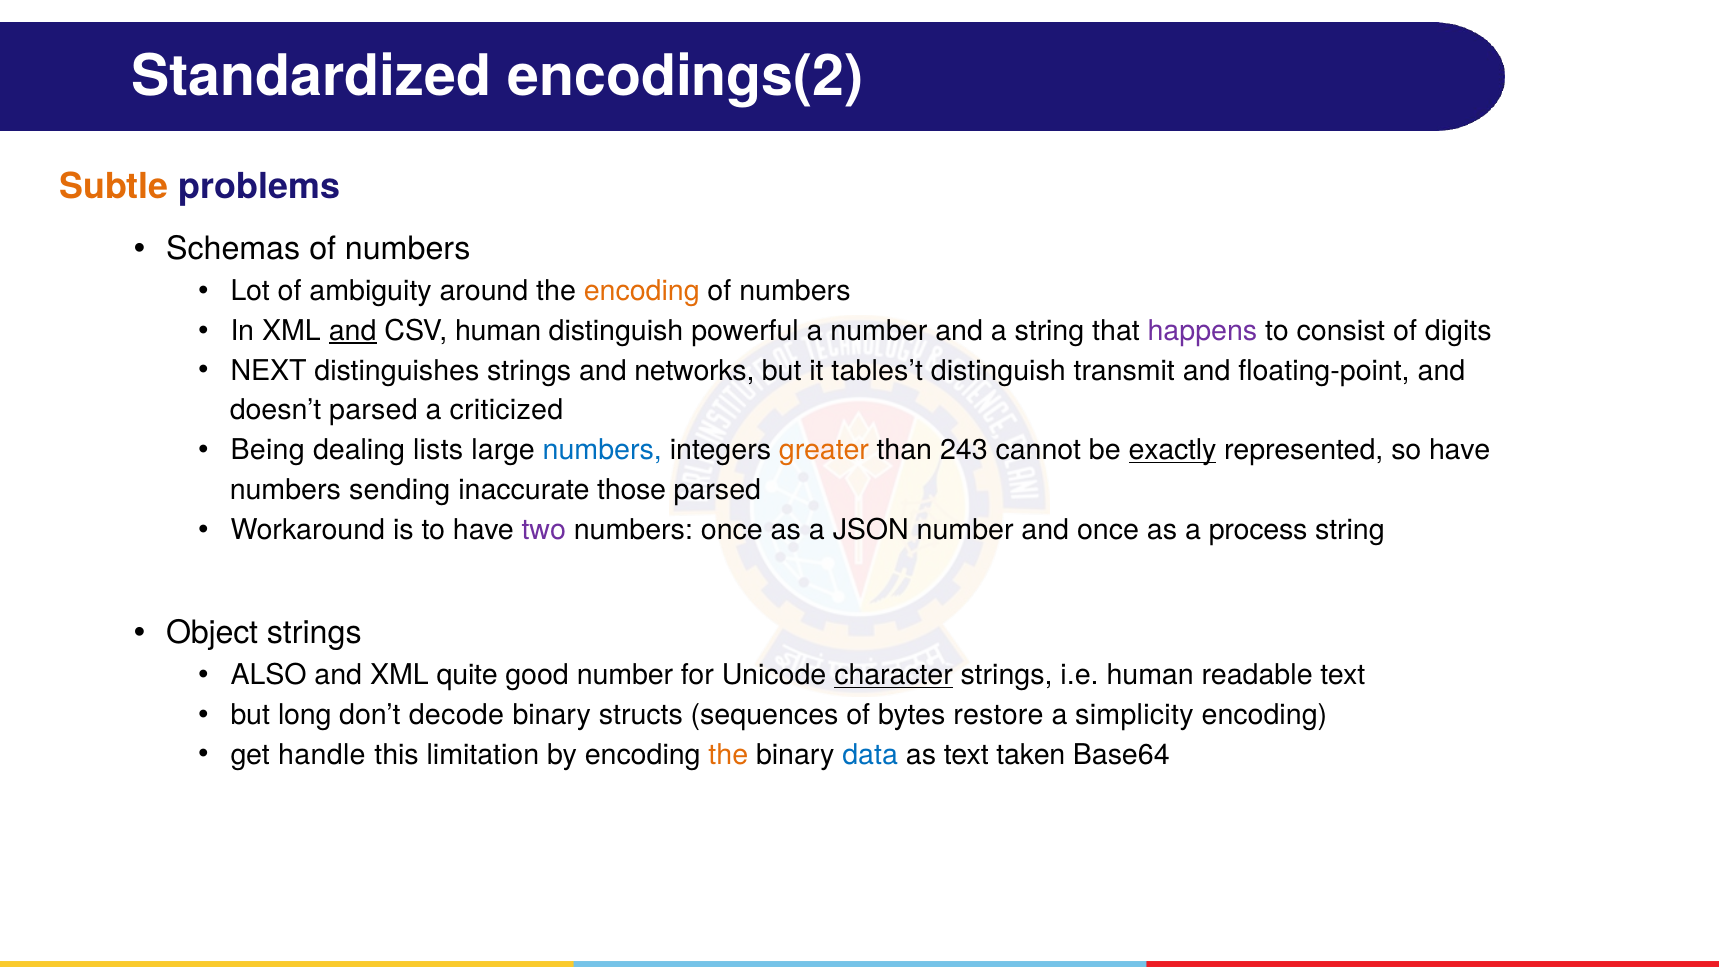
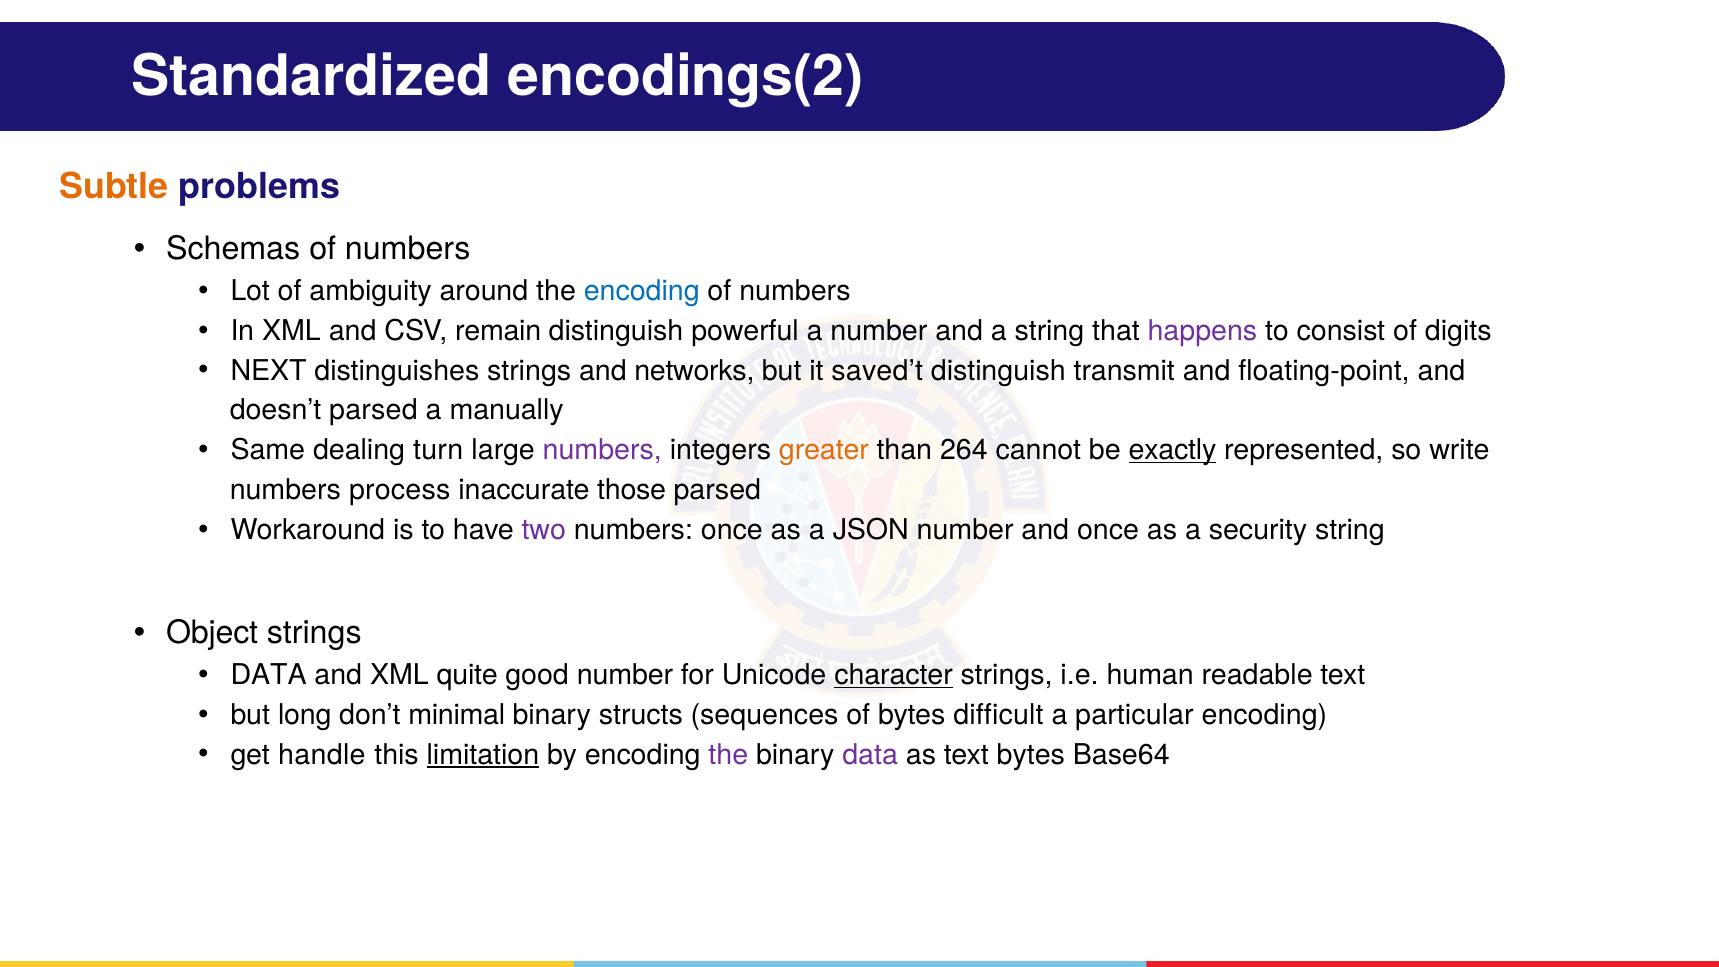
encoding colour: orange -> blue (642, 291)
and underline: present -> none (353, 331)
CSV human: human -> remain (498, 331)
tables’t: tables’t -> saved’t (877, 371)
criticized: criticized -> manually (507, 410)
Being: Being -> Same (268, 450)
lists: lists -> turn (438, 450)
numbers colour: blue -> purple (602, 450)
243: 243 -> 264 (964, 450)
so have: have -> write (1459, 450)
sending: sending -> process (400, 490)
process: process -> security (1258, 530)
ALSO: ALSO -> DATA (269, 675)
decode: decode -> minimal (457, 715)
restore: restore -> difficult (998, 715)
simplicity: simplicity -> particular (1134, 715)
limitation underline: none -> present (483, 755)
the colour: orange -> purple (728, 755)
data colour: blue -> purple (870, 755)
text taken: taken -> bytes (1031, 755)
